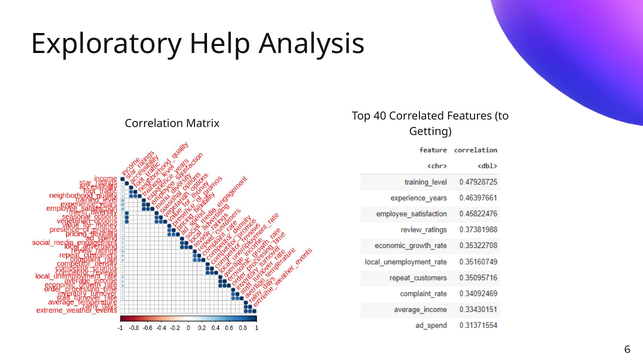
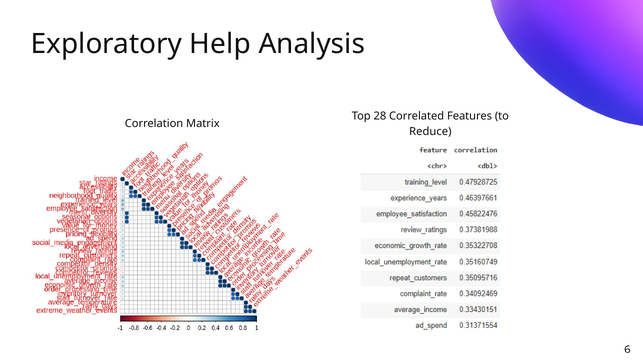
40: 40 -> 28 (380, 116)
Getting: Getting -> Reduce (430, 132)
